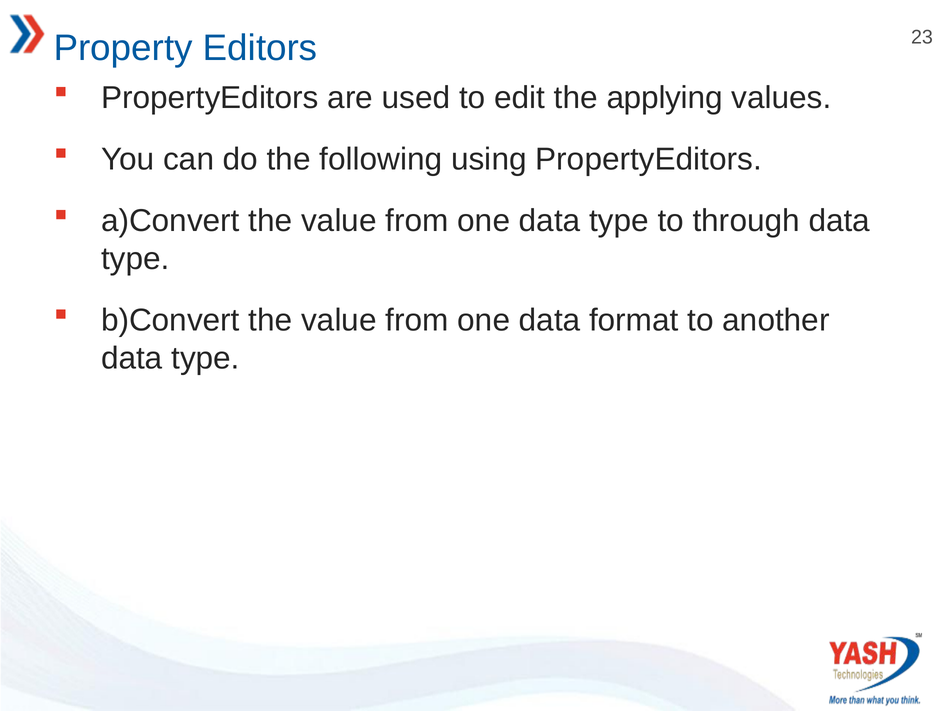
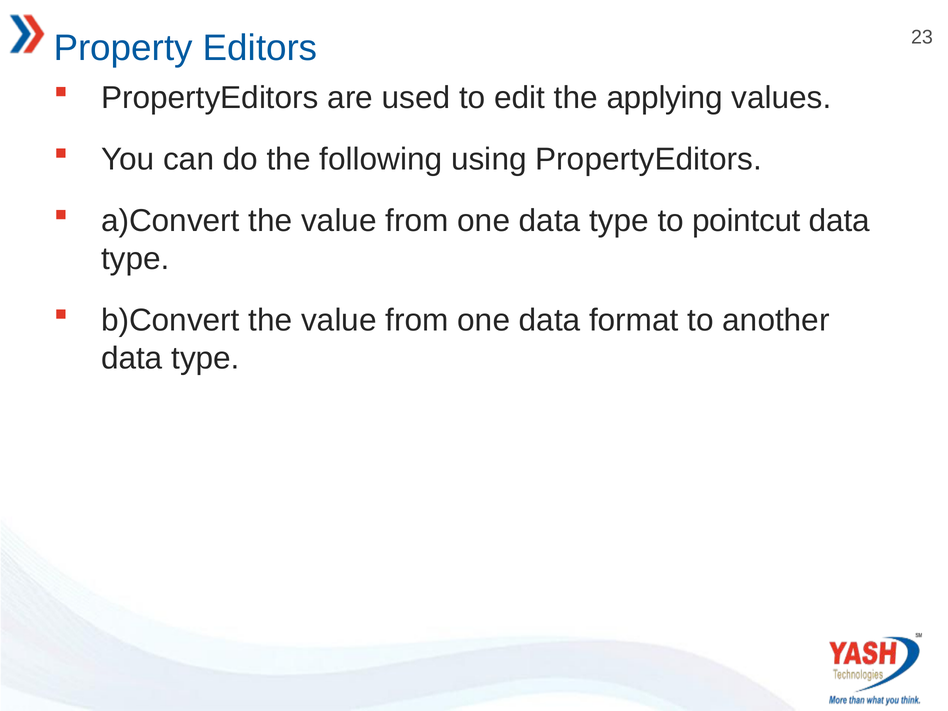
through: through -> pointcut (746, 221)
